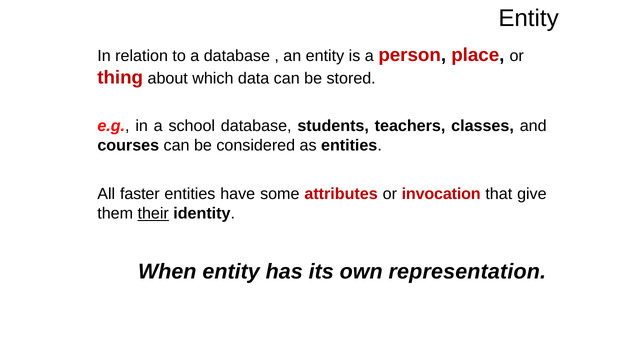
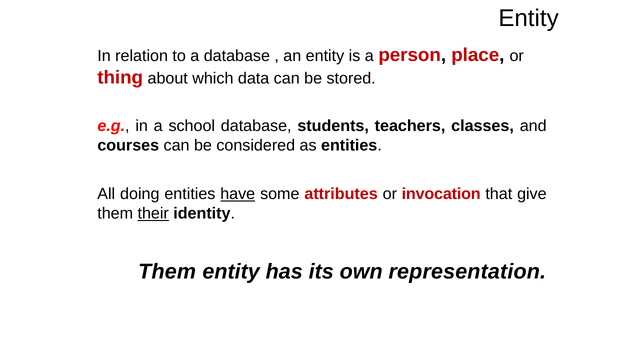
faster: faster -> doing (140, 194)
have underline: none -> present (238, 194)
When: When -> Them (167, 272)
